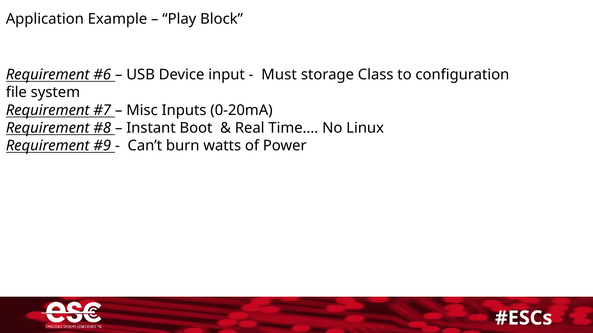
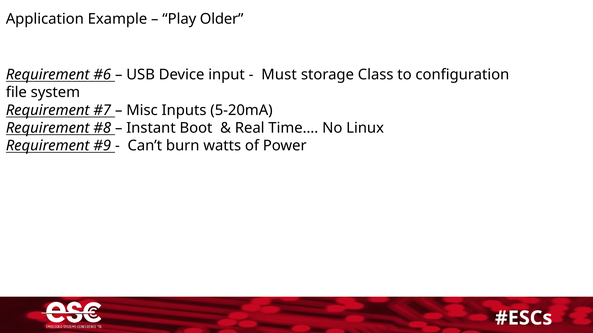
Block: Block -> Older (222, 19)
0-20mA: 0-20mA -> 5-20mA (241, 110)
